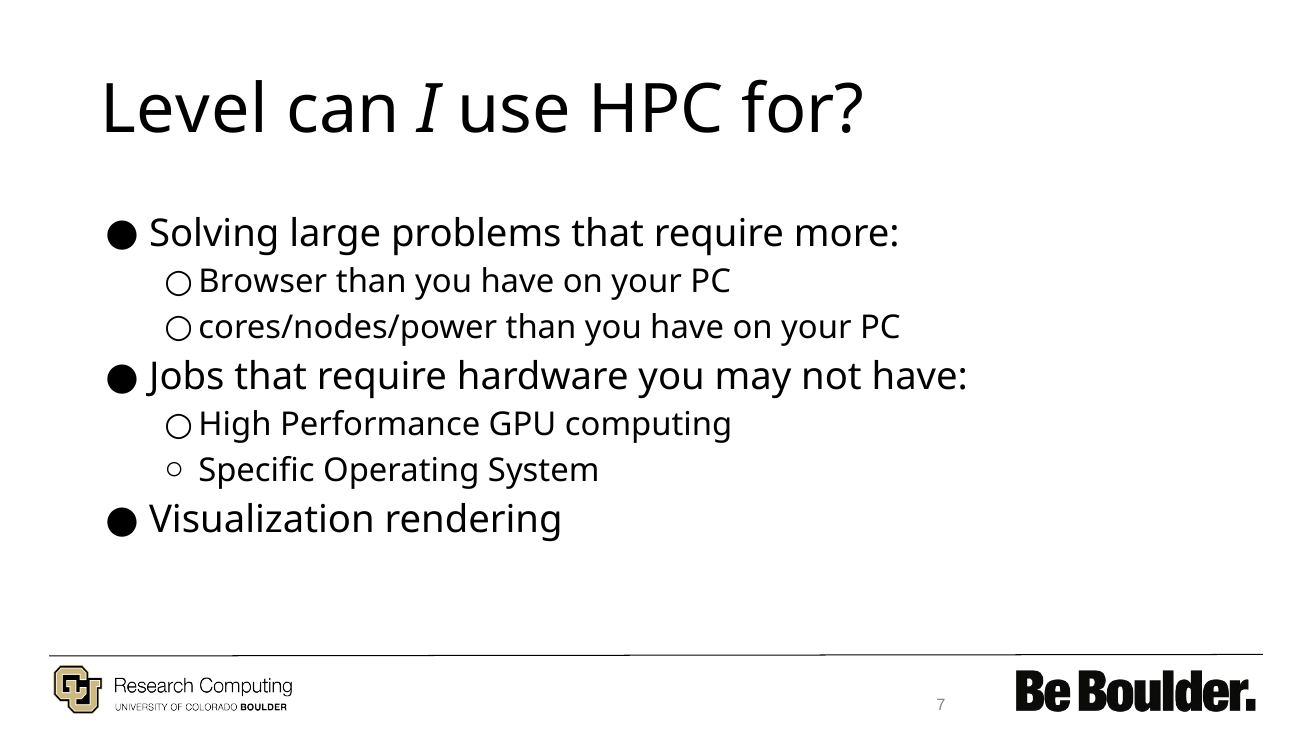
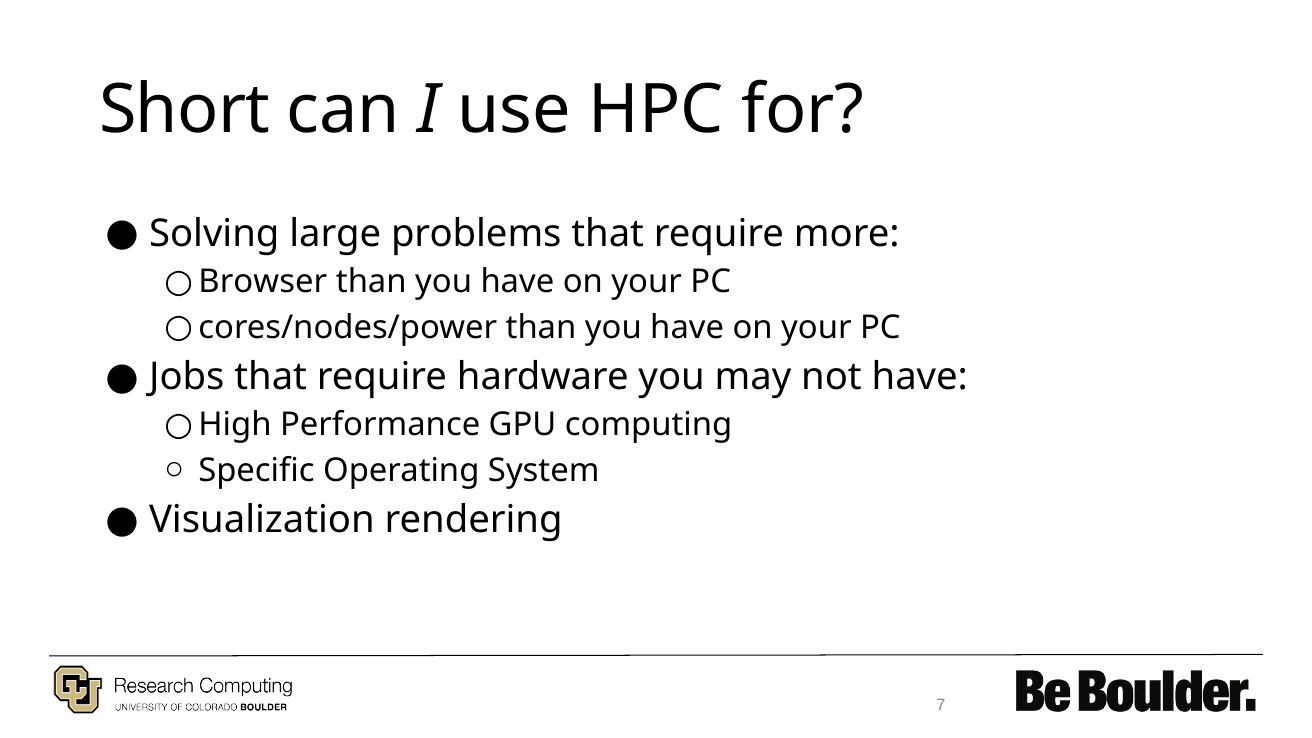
Level: Level -> Short (185, 110)
